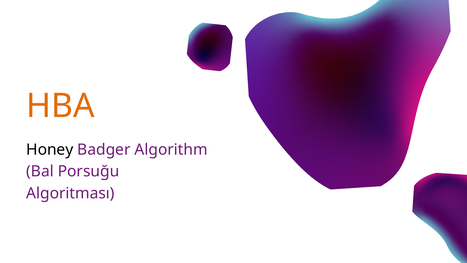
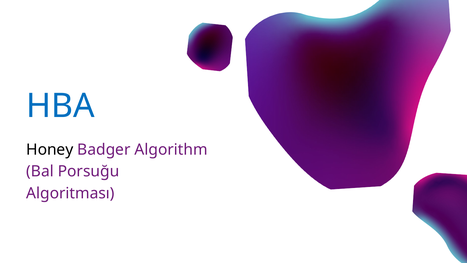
HBA colour: orange -> blue (61, 106)
